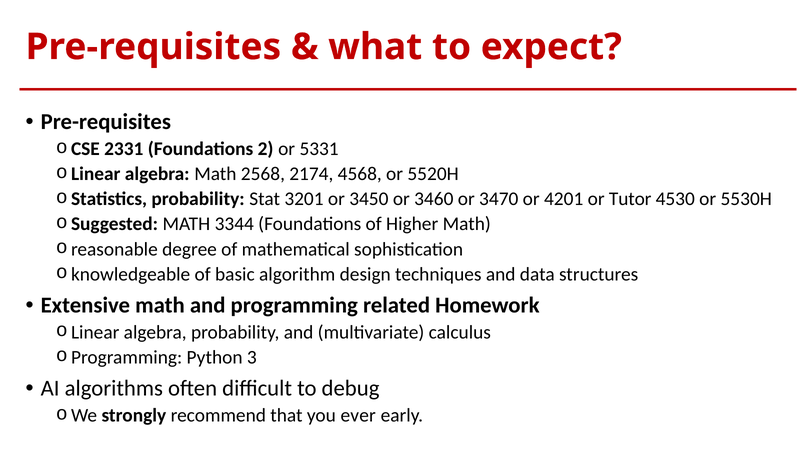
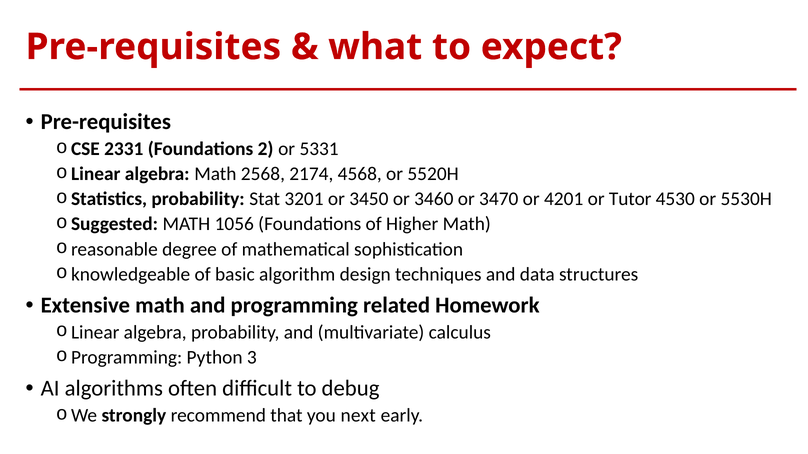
3344: 3344 -> 1056 (234, 224)
ever: ever -> next (358, 416)
